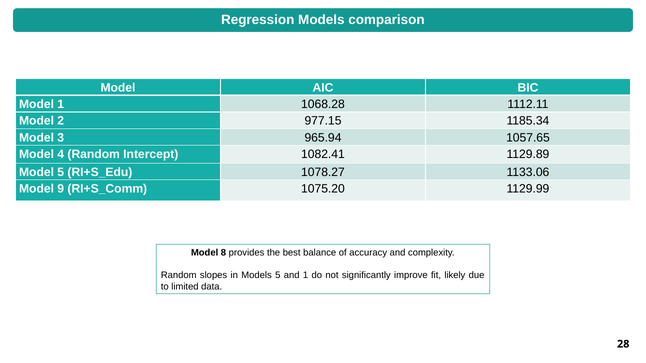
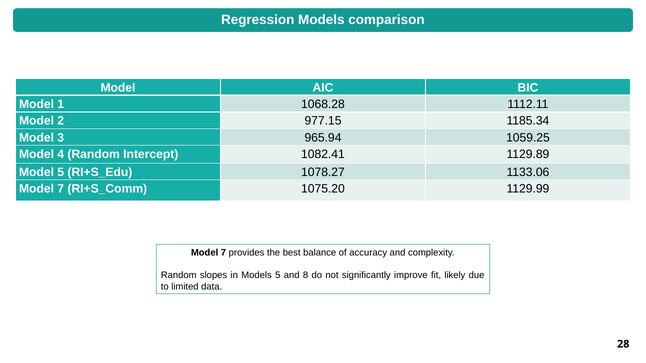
1057.65: 1057.65 -> 1059.25 (528, 138)
9: 9 -> 7 (61, 189)
8: 8 -> 7 (223, 253)
and 1: 1 -> 8 (305, 276)
